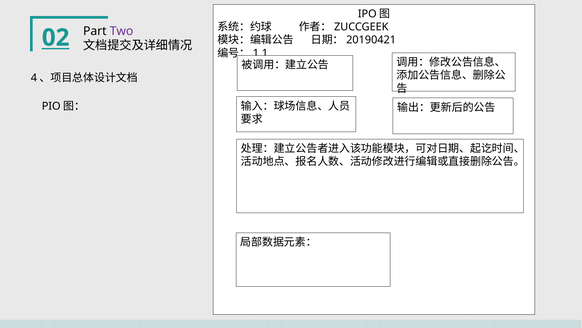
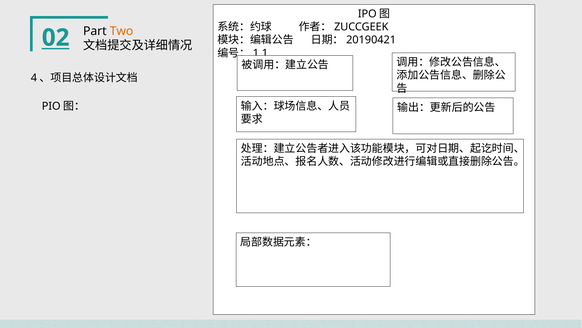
Two colour: purple -> orange (122, 31)
